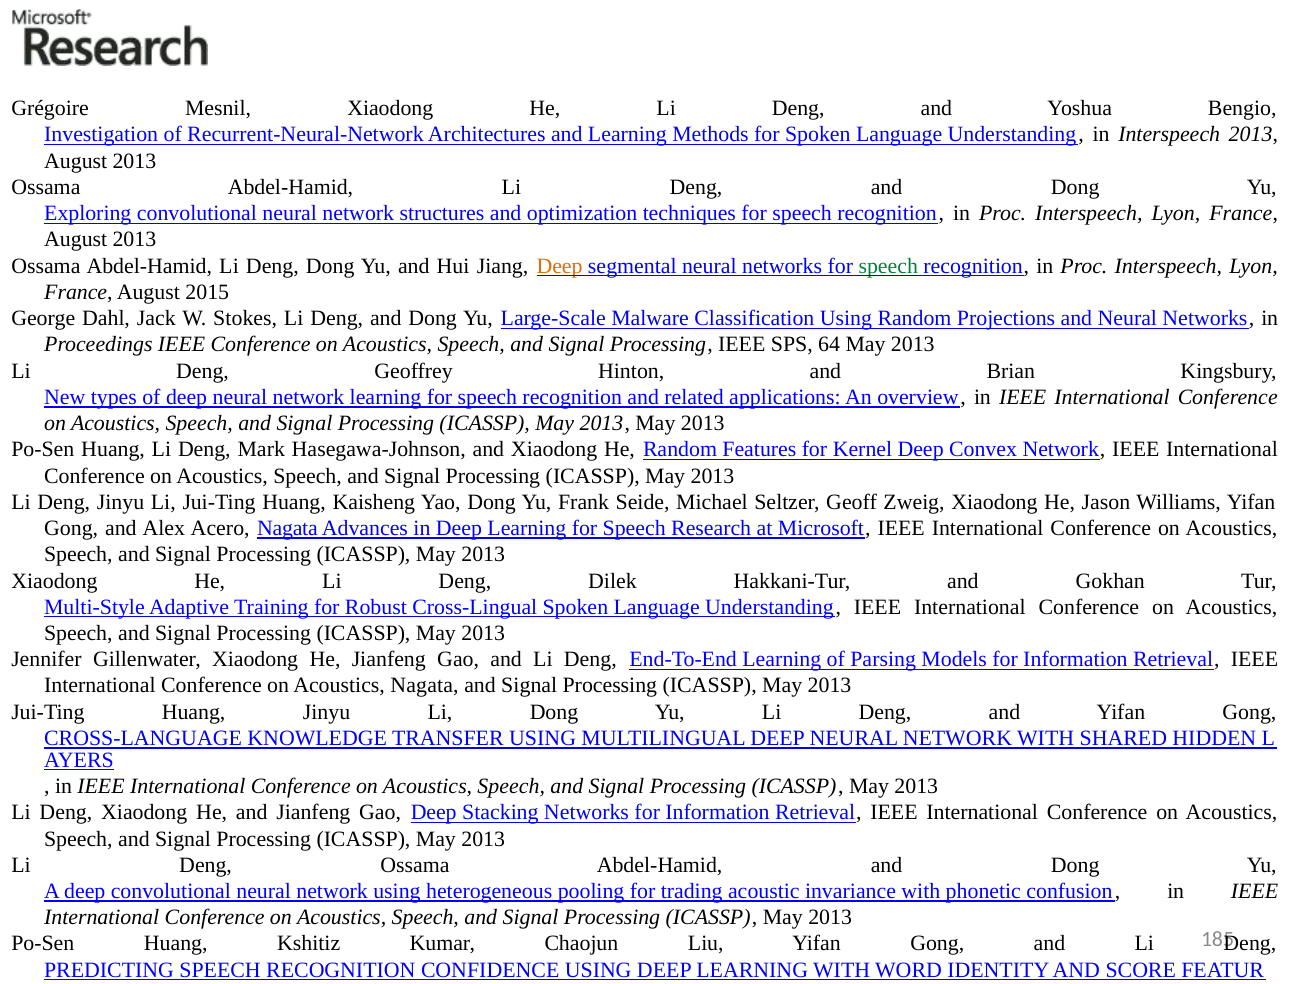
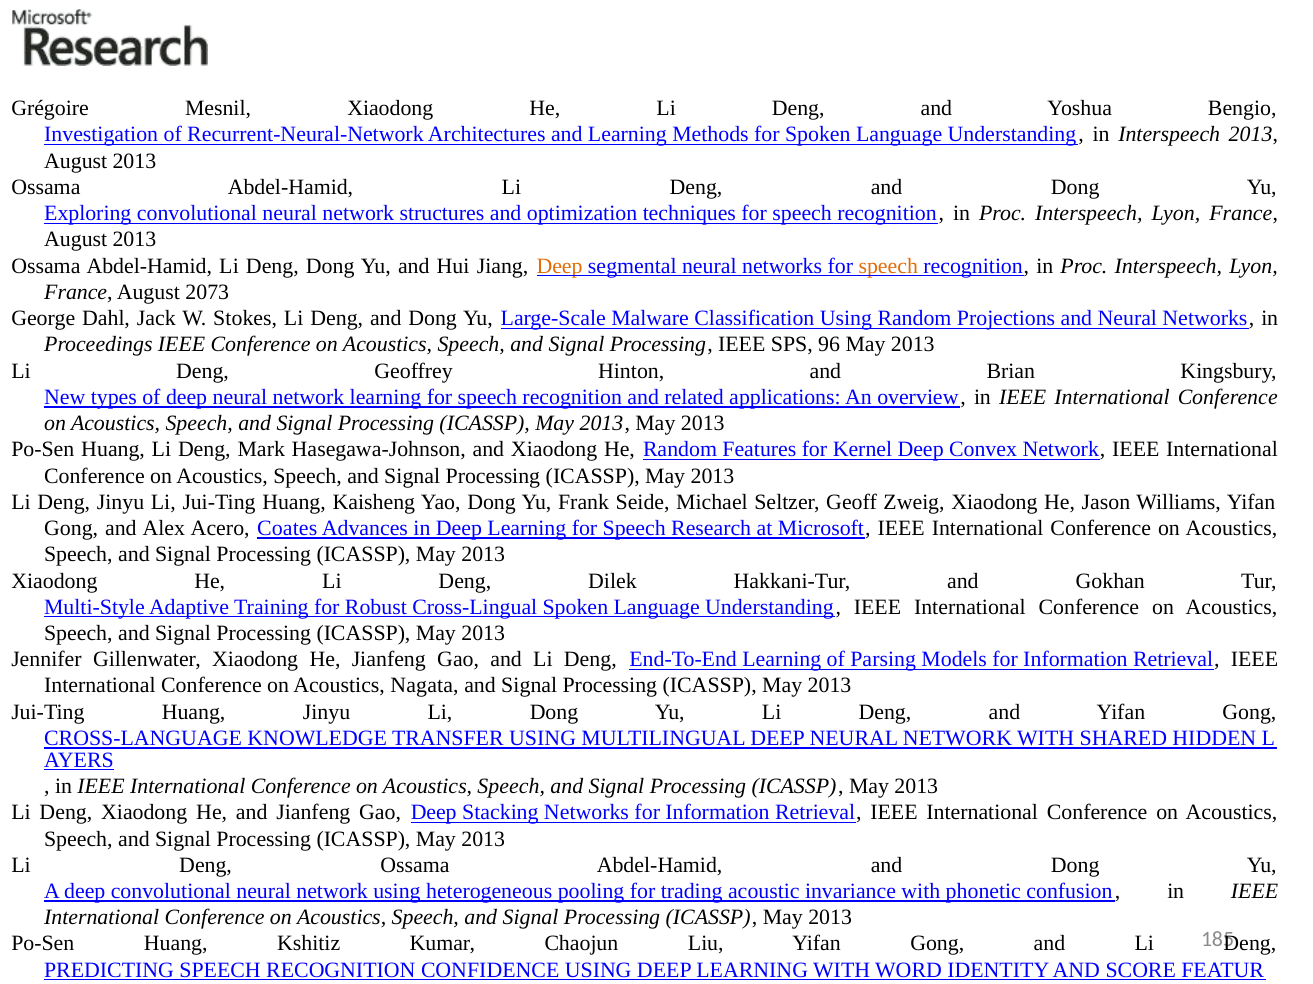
speech colour: green -> orange (888, 266)
2015: 2015 -> 2073 (207, 292)
64: 64 -> 96 (829, 345)
Acero Nagata: Nagata -> Coates (287, 529)
